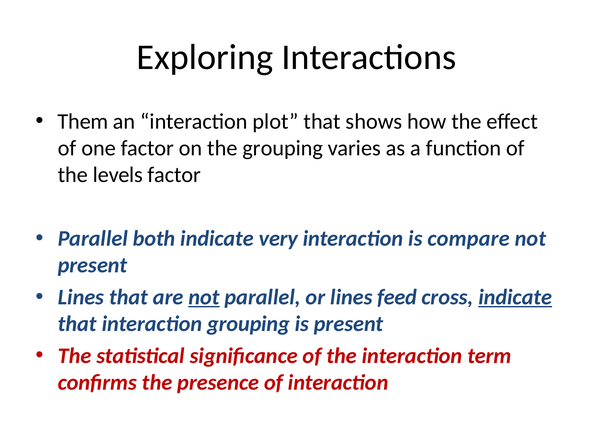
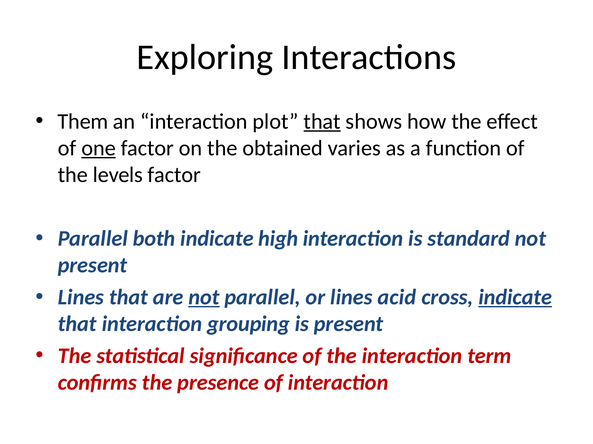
that underline: none -> present (322, 122)
one underline: none -> present (99, 148)
the grouping: grouping -> obtained (283, 148)
very: very -> high (278, 239)
compare: compare -> standard (469, 239)
feed: feed -> acid (397, 298)
